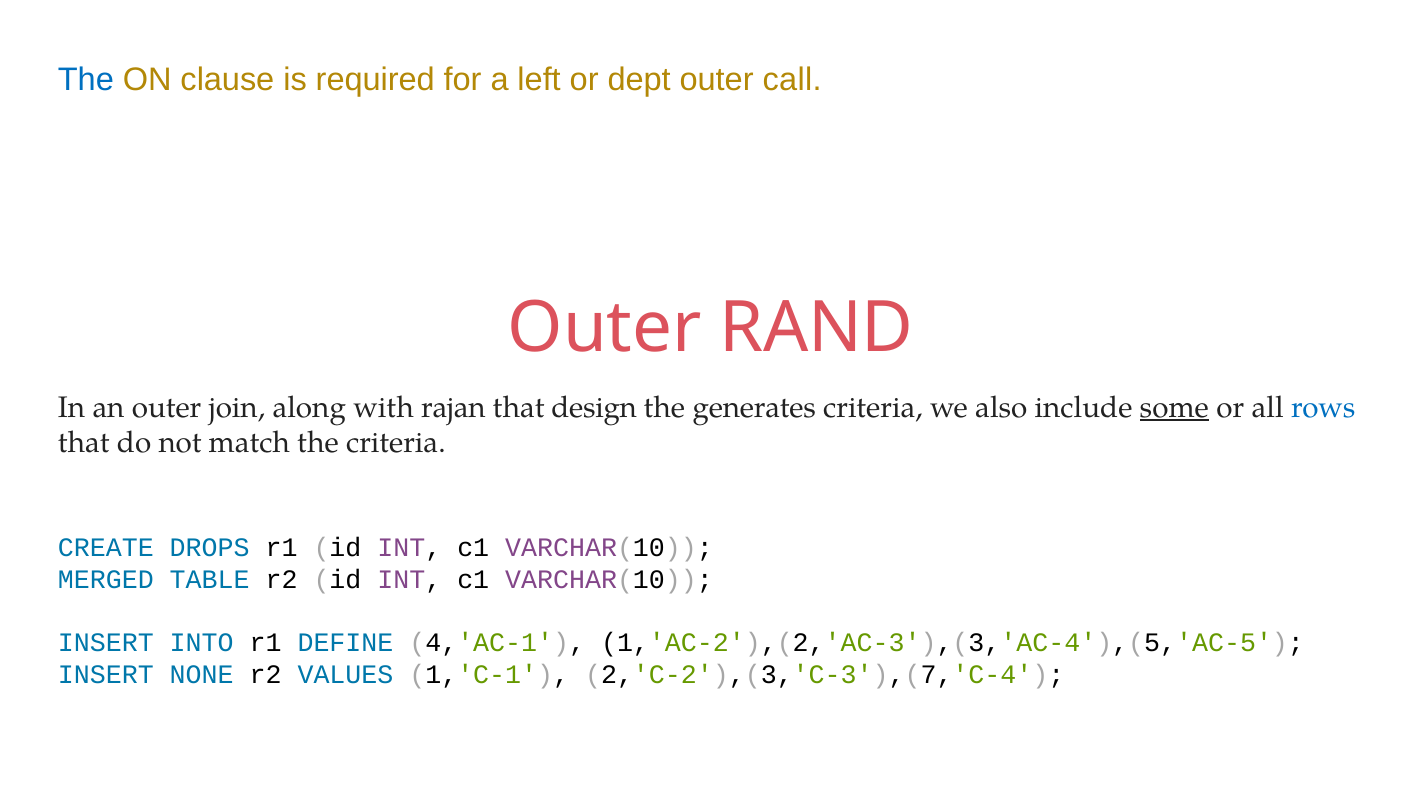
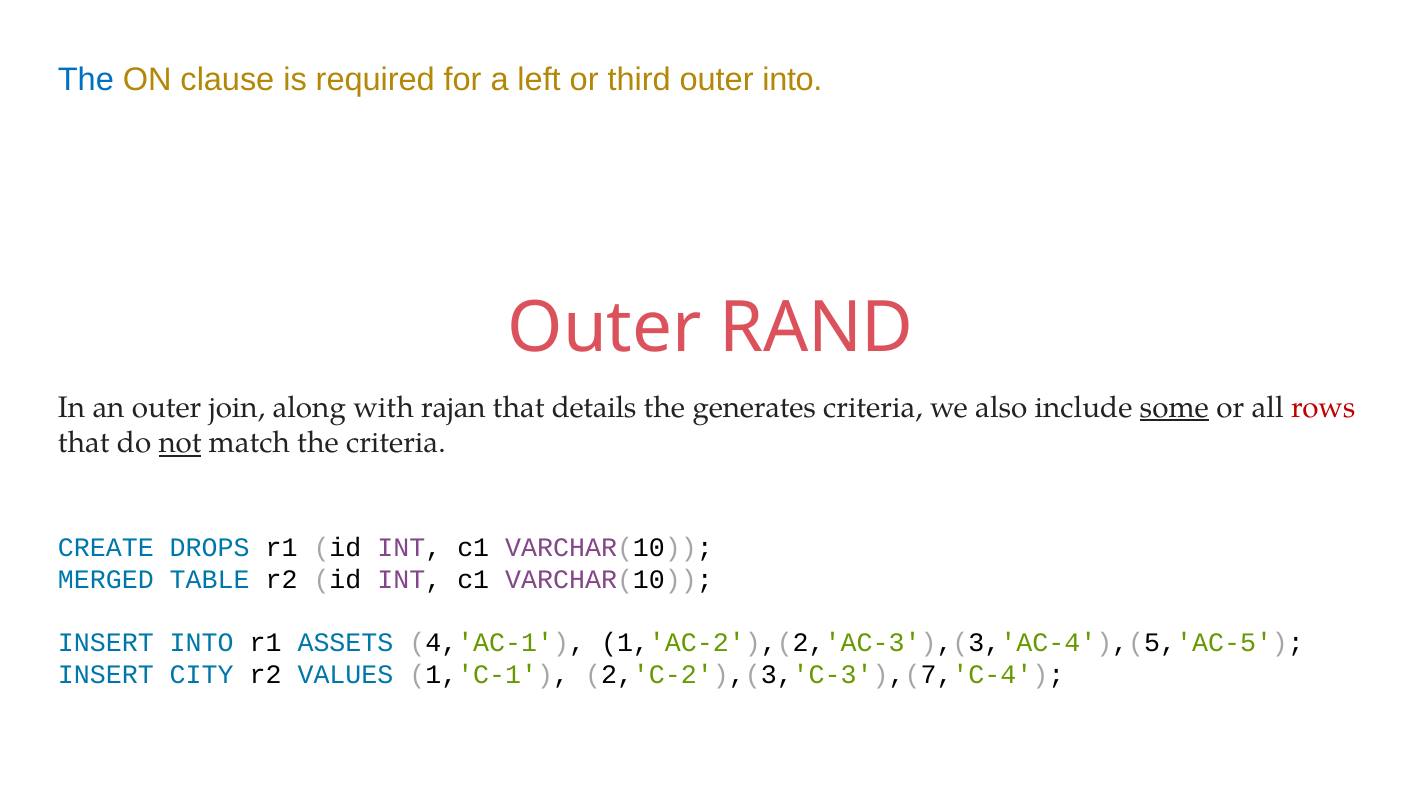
dept: dept -> third (639, 79)
outer call: call -> into (792, 79)
design: design -> details (594, 408)
rows colour: blue -> red (1323, 408)
not underline: none -> present (180, 443)
DEFINE: DEFINE -> ASSETS (345, 643)
NONE: NONE -> CITY (202, 675)
